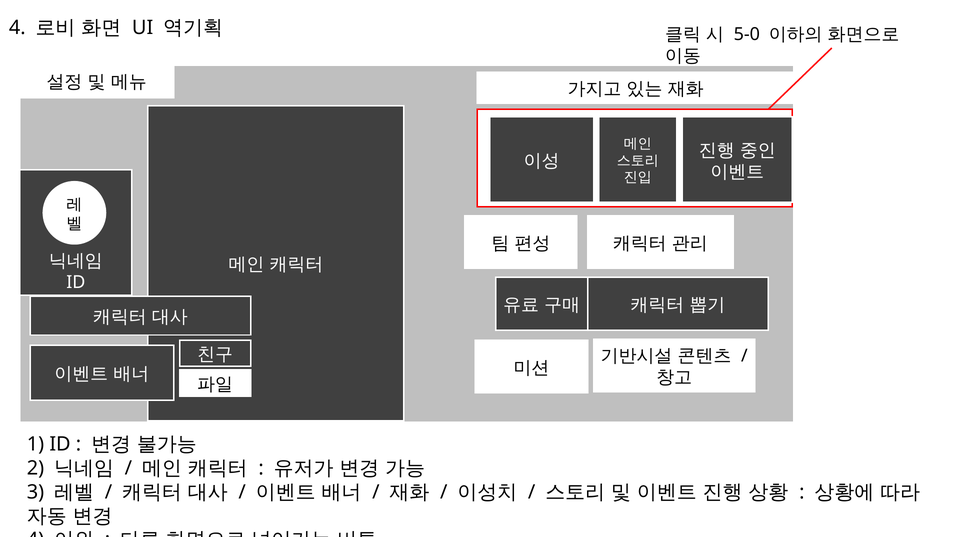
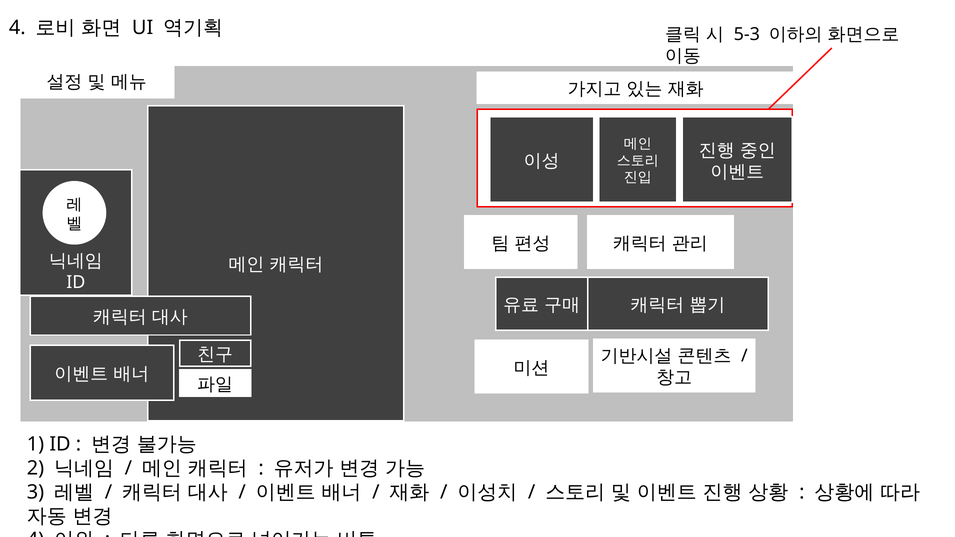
5-0: 5-0 -> 5-3 (747, 35)
